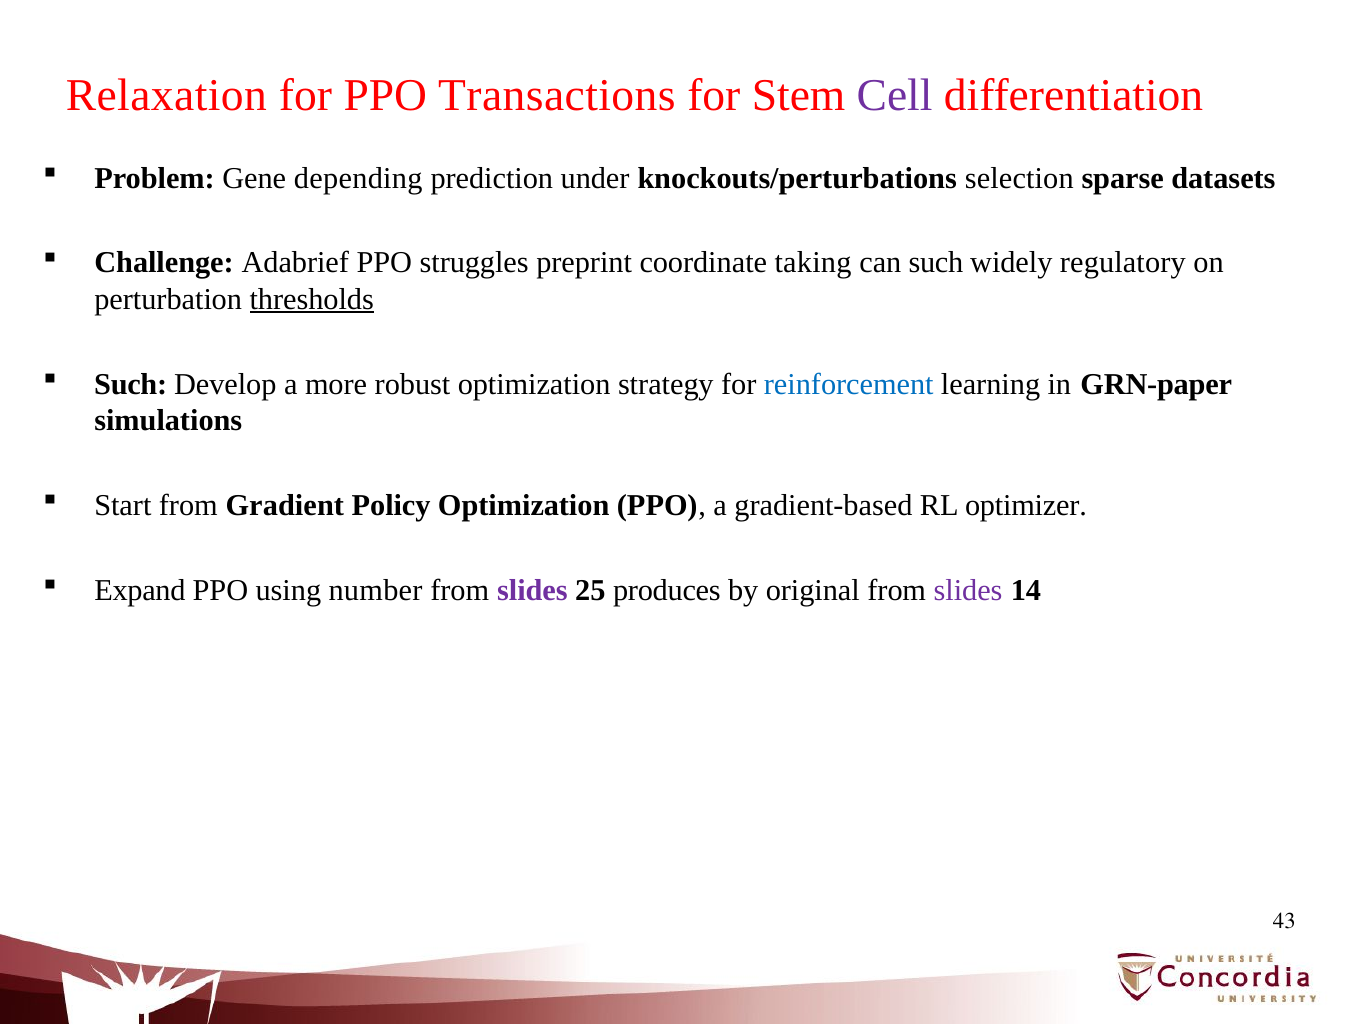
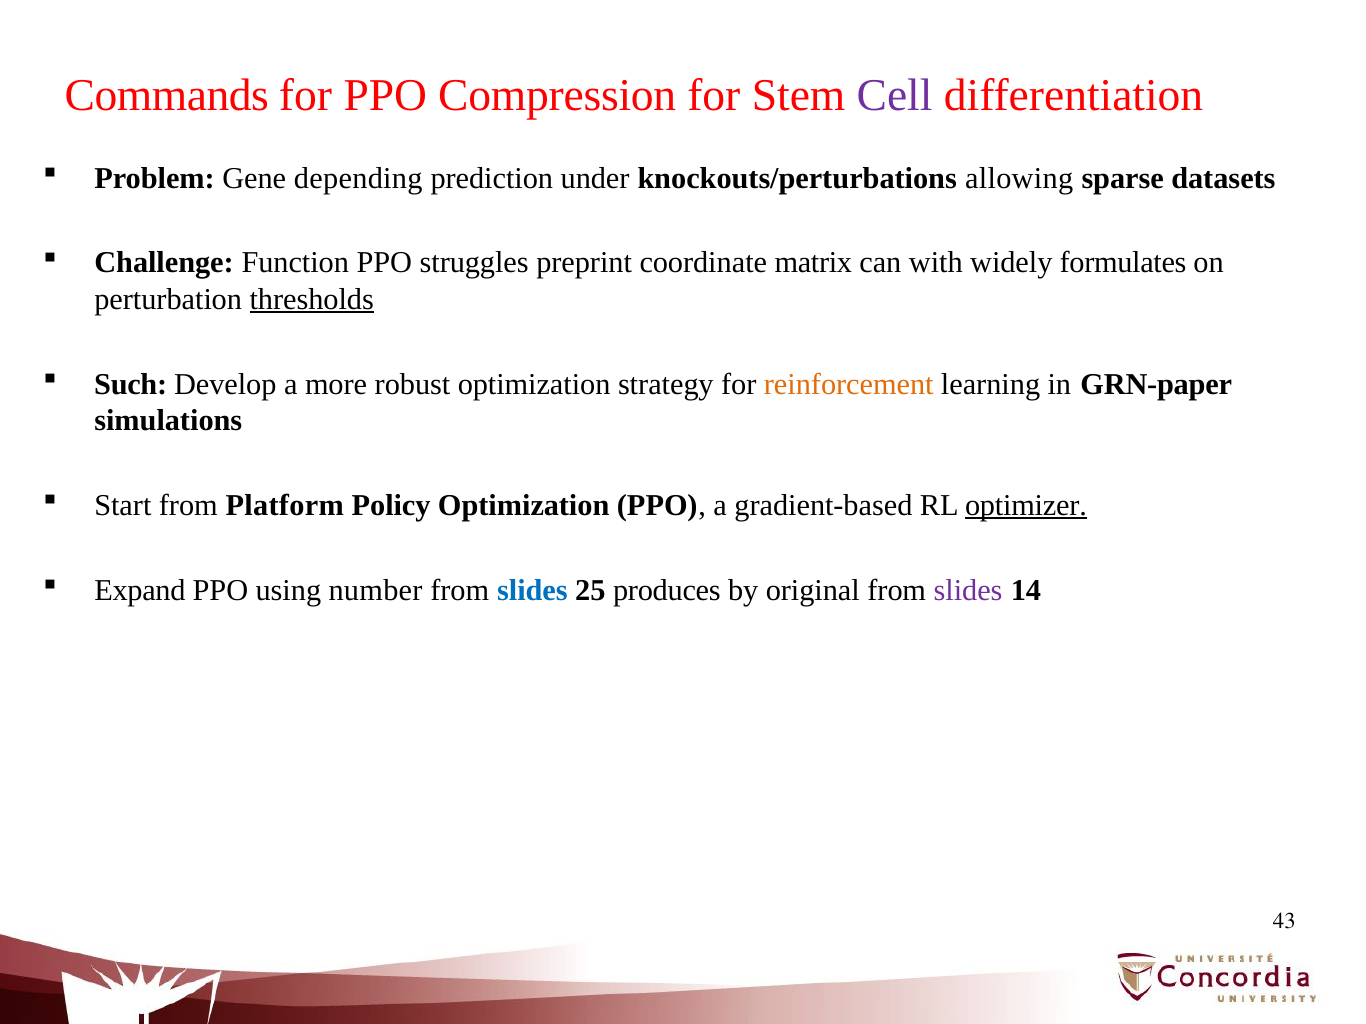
Relaxation: Relaxation -> Commands (167, 96)
Transactions: Transactions -> Compression (557, 96)
selection: selection -> allowing (1019, 178)
Adabrief: Adabrief -> Function (295, 263)
taking: taking -> matrix (813, 263)
can such: such -> with (936, 263)
regulatory: regulatory -> formulates (1123, 263)
reinforcement colour: blue -> orange (849, 384)
Gradient: Gradient -> Platform (285, 506)
optimizer underline: none -> present (1026, 506)
slides colour: purple -> blue (532, 590)
